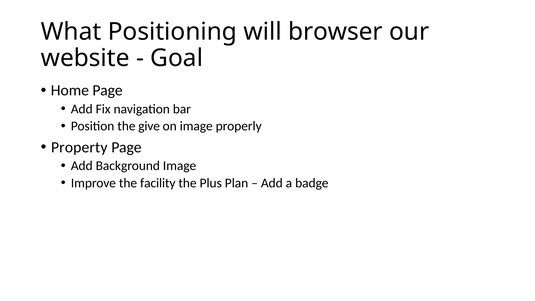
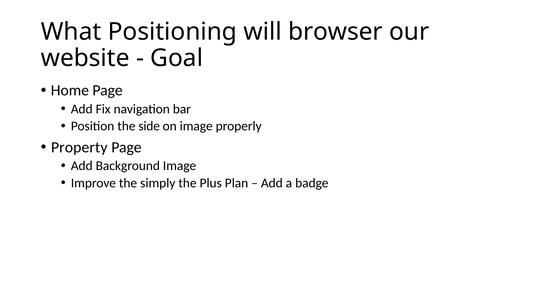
give: give -> side (149, 126)
facility: facility -> simply (158, 183)
